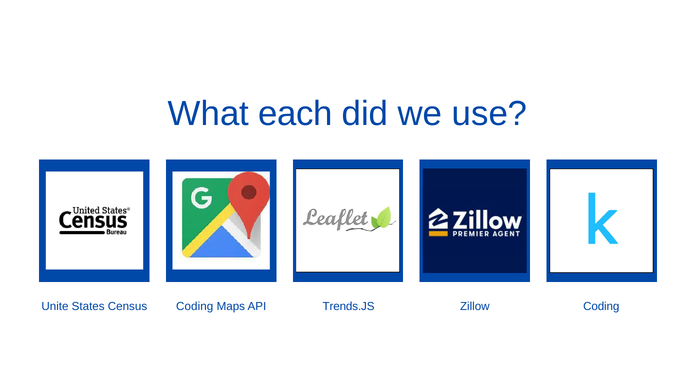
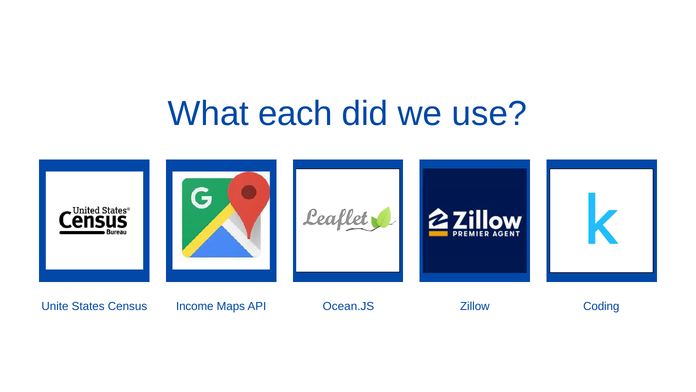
Census Coding: Coding -> Income (195, 306)
Trends.JS: Trends.JS -> Ocean.JS (348, 306)
